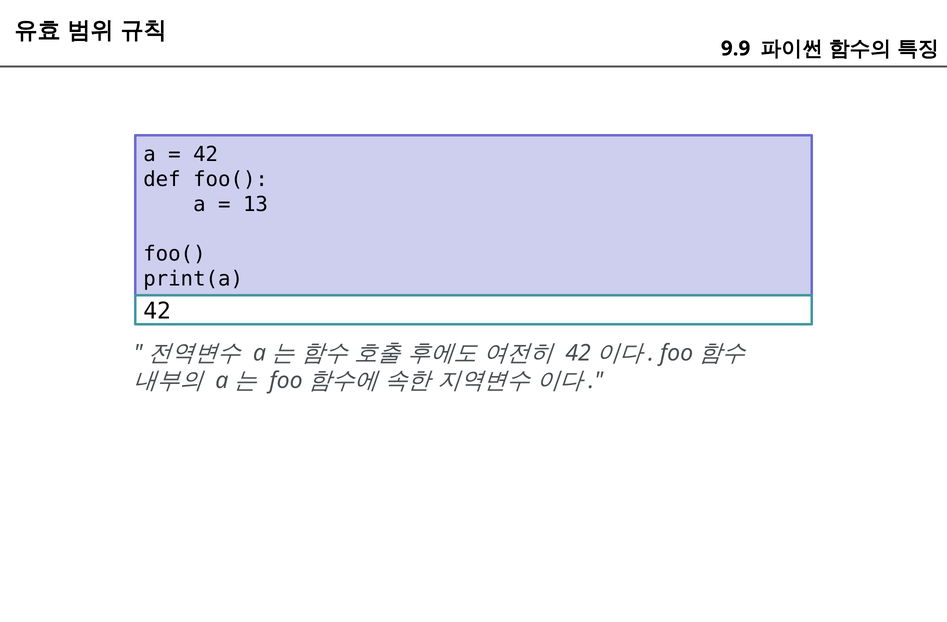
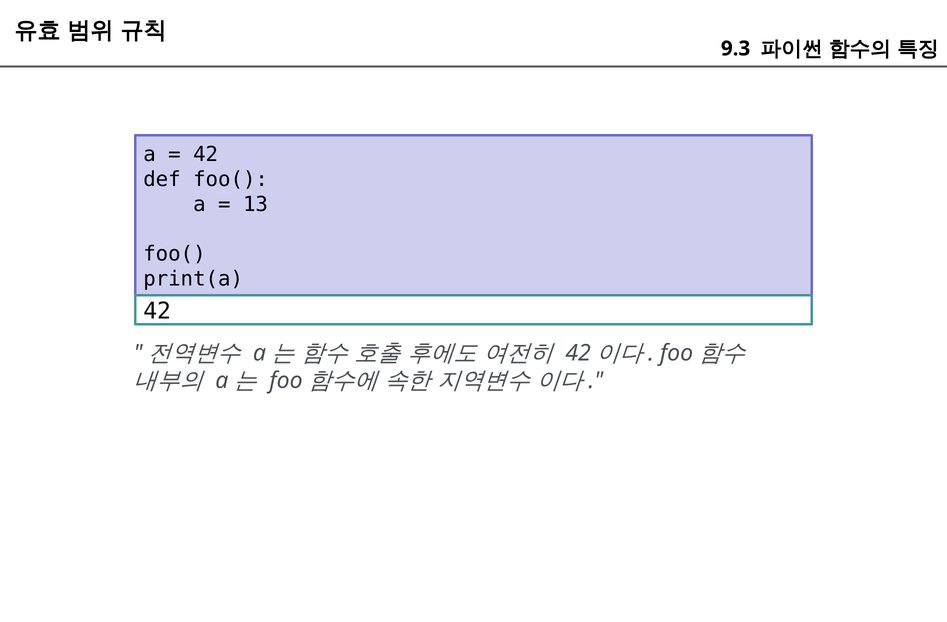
9.9: 9.9 -> 9.3 (736, 49)
